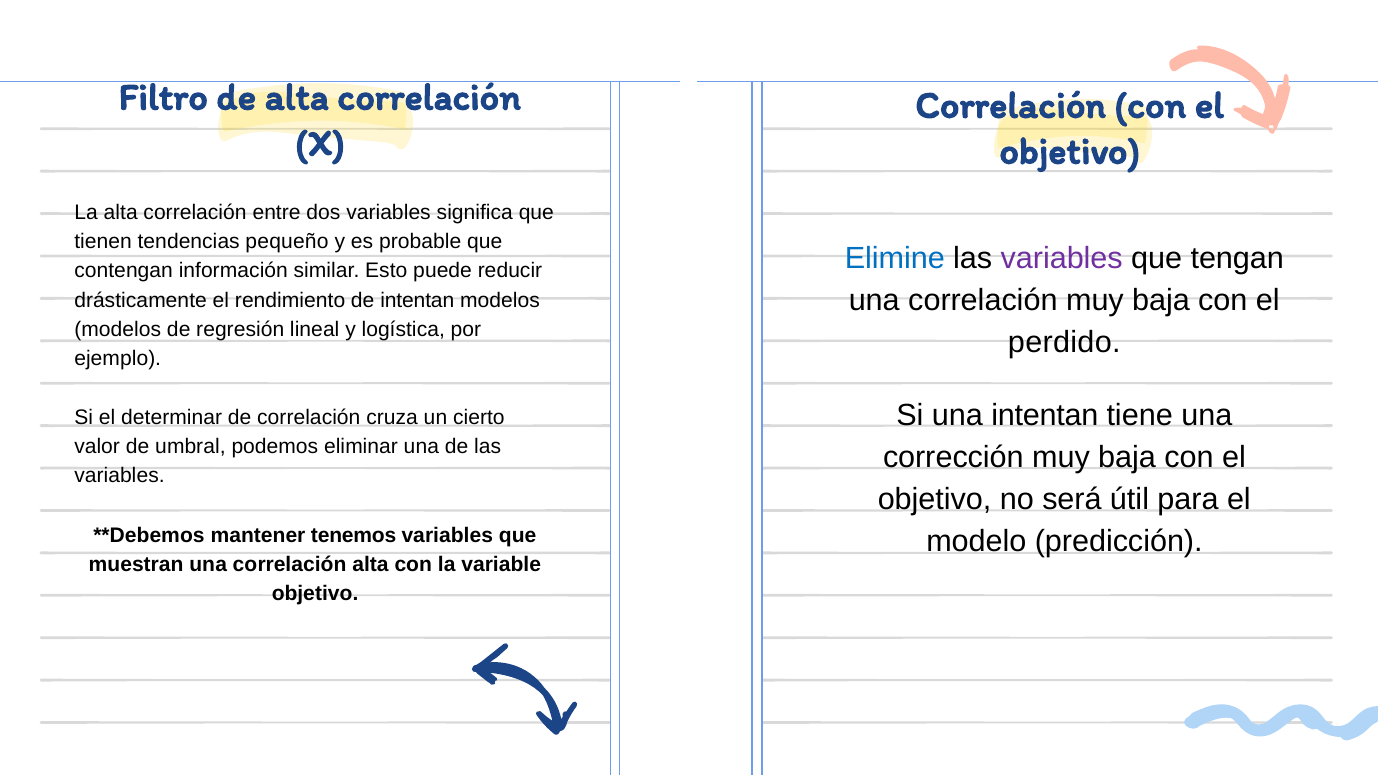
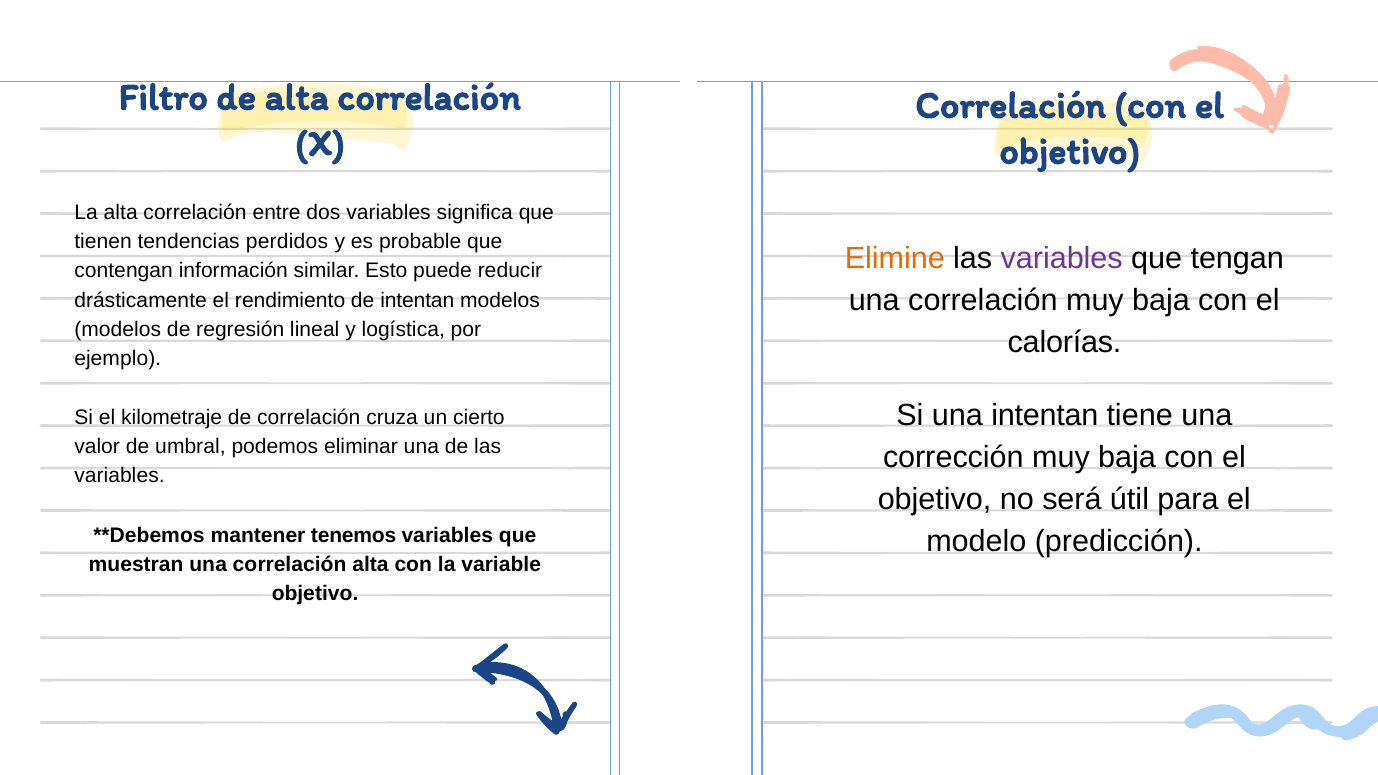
pequeño: pequeño -> perdidos (287, 242)
Elimine colour: blue -> orange (895, 258)
perdido: perdido -> calorías (1065, 343)
determinar: determinar -> kilometraje (172, 418)
